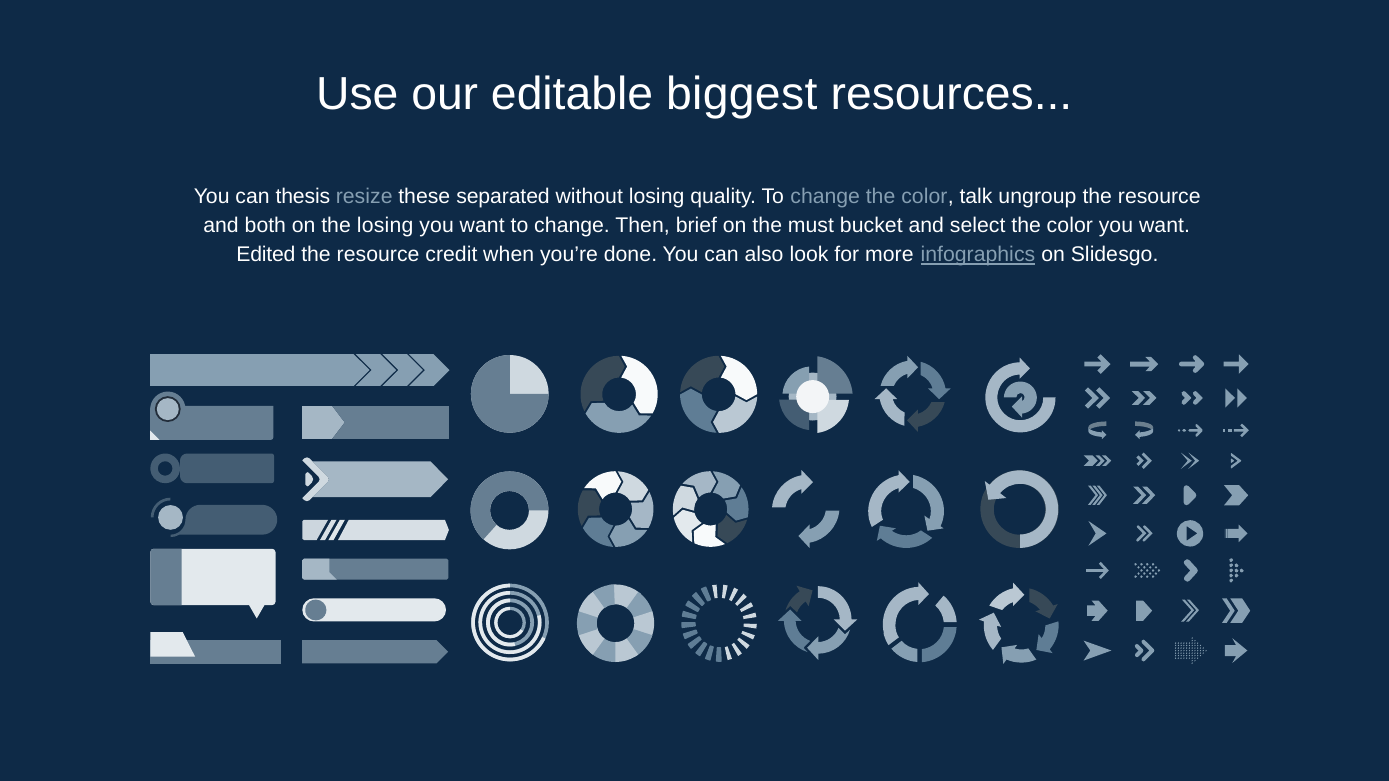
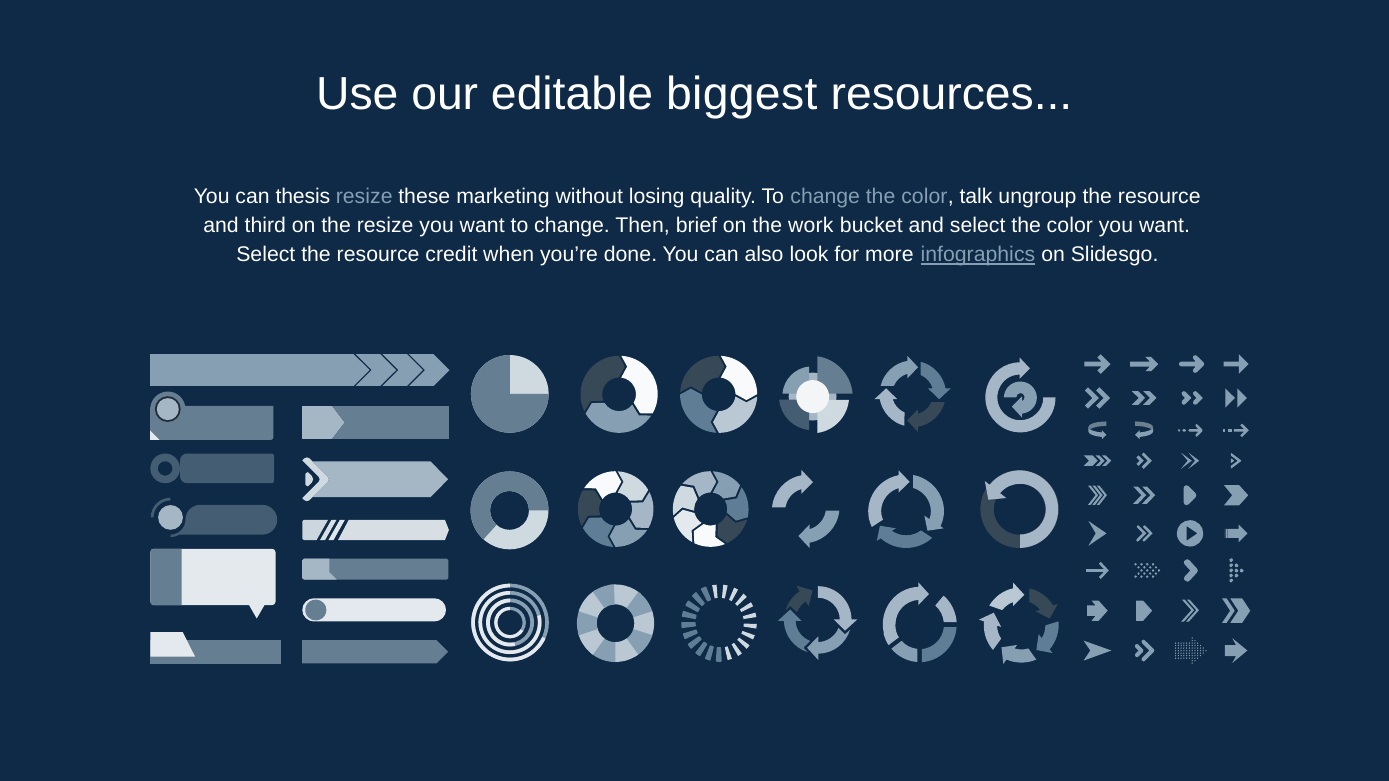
separated: separated -> marketing (503, 196)
both: both -> third (265, 226)
the losing: losing -> resize (385, 226)
must: must -> work (811, 226)
Edited: Edited -> Select (266, 255)
